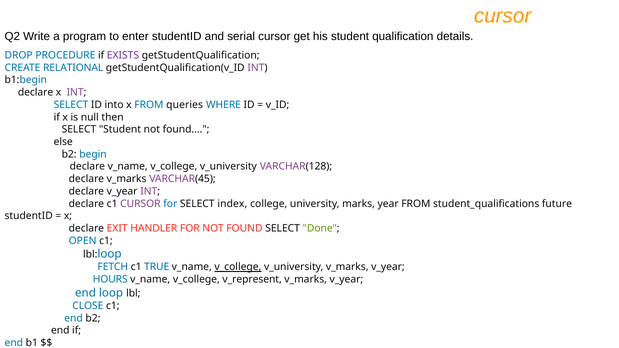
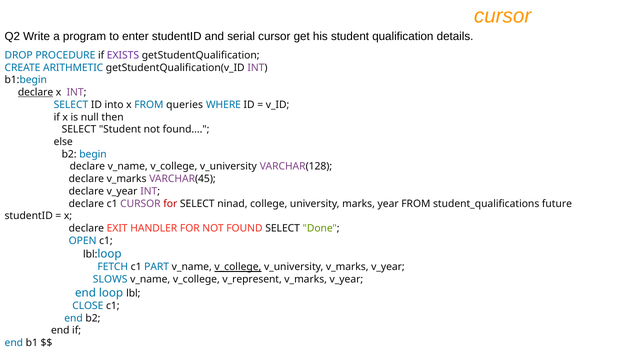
RELATIONAL: RELATIONAL -> ARITHMETIC (73, 68)
declare underline: none -> present (36, 92)
for colour: blue -> red (170, 204)
index: index -> ninad (232, 204)
TRUE: TRUE -> PART (157, 267)
HOURS: HOURS -> SLOWS (110, 280)
